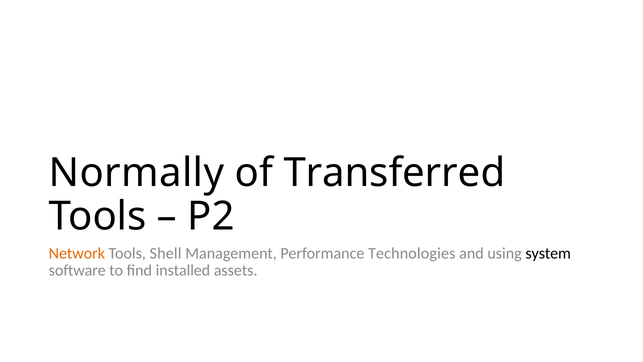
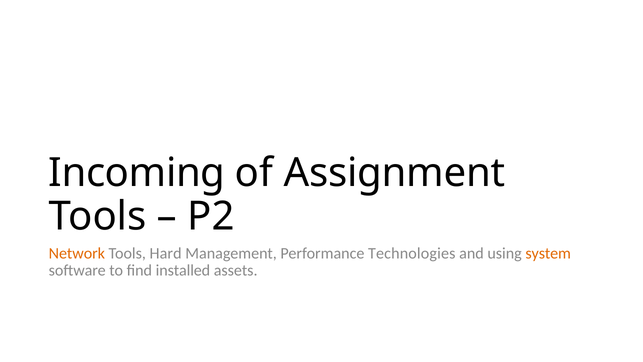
Normally: Normally -> Incoming (137, 173)
Transferred: Transferred -> Assignment (394, 173)
Shell: Shell -> Hard (166, 253)
system colour: black -> orange (548, 253)
